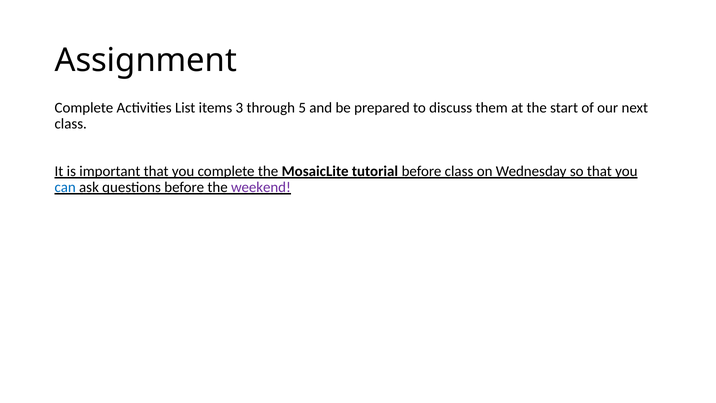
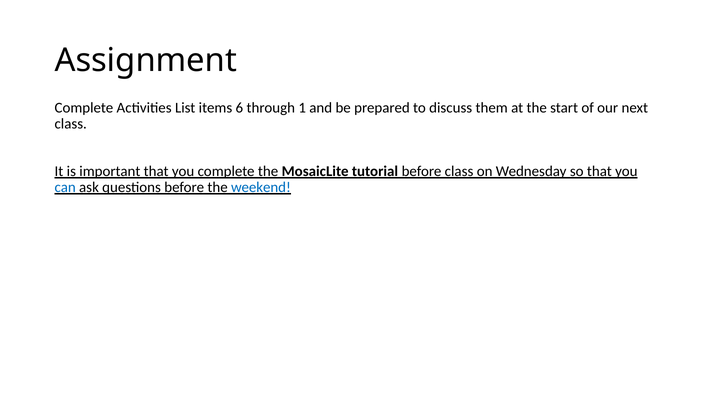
3: 3 -> 6 (239, 108)
5: 5 -> 1 (302, 108)
weekend colour: purple -> blue (261, 187)
